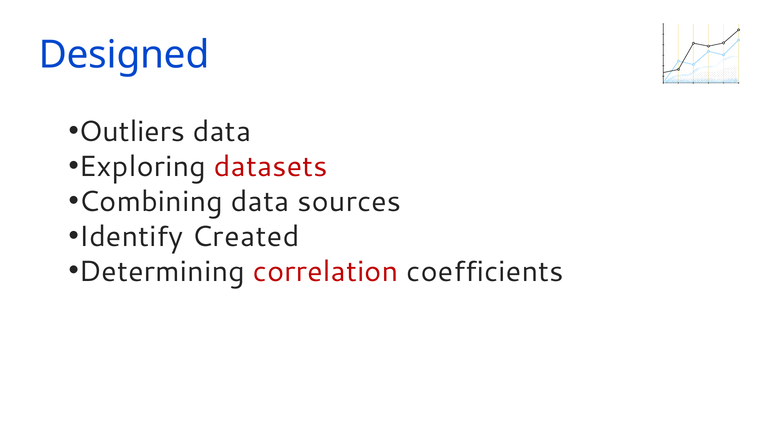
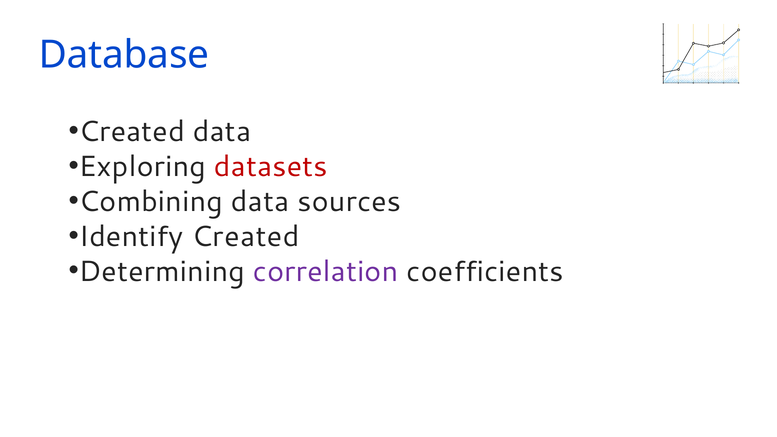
Designed: Designed -> Database (124, 55)
Outliers: Outliers -> Created (132, 132)
correlation colour: red -> purple (326, 272)
